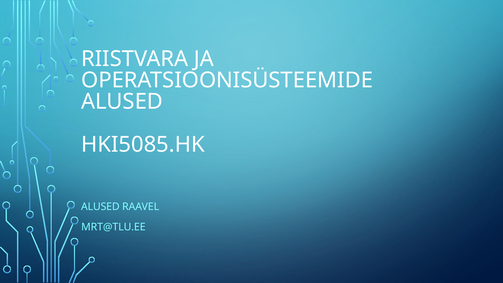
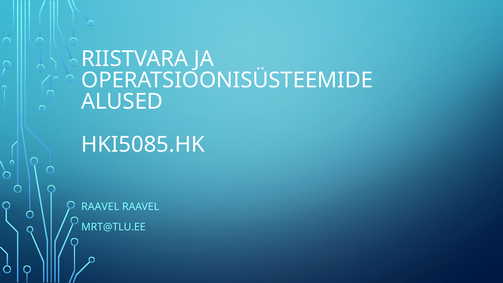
ALUSED: ALUSED -> RAAVEL (100, 207)
